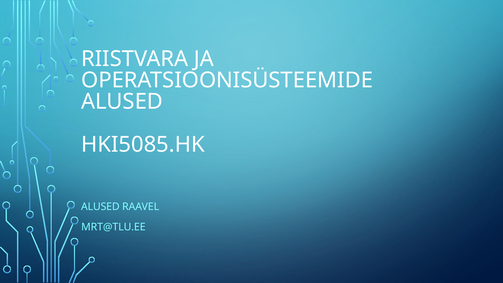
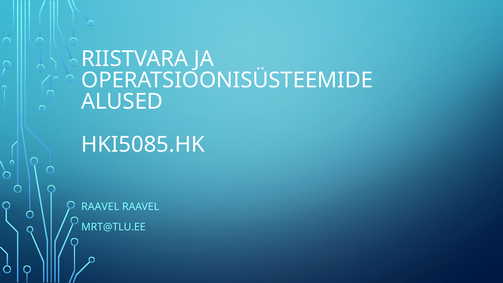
ALUSED: ALUSED -> RAAVEL (100, 207)
